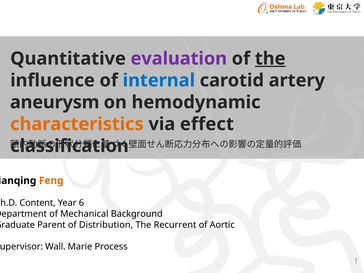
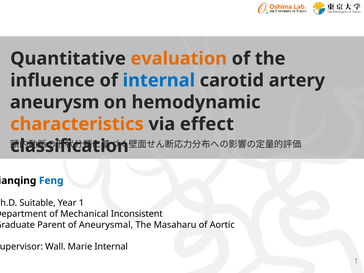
evaluation colour: purple -> orange (179, 59)
the underline: present -> none (270, 59)
Feng colour: orange -> blue (51, 181)
Content: Content -> Suitable (38, 203)
Year 6: 6 -> 1 (81, 203)
Background: Background -> Inconsistent (137, 214)
Distribution: Distribution -> Aneurysmal (106, 225)
Recurrent: Recurrent -> Masaharu (175, 225)
Marie Process: Process -> Internal (111, 247)
